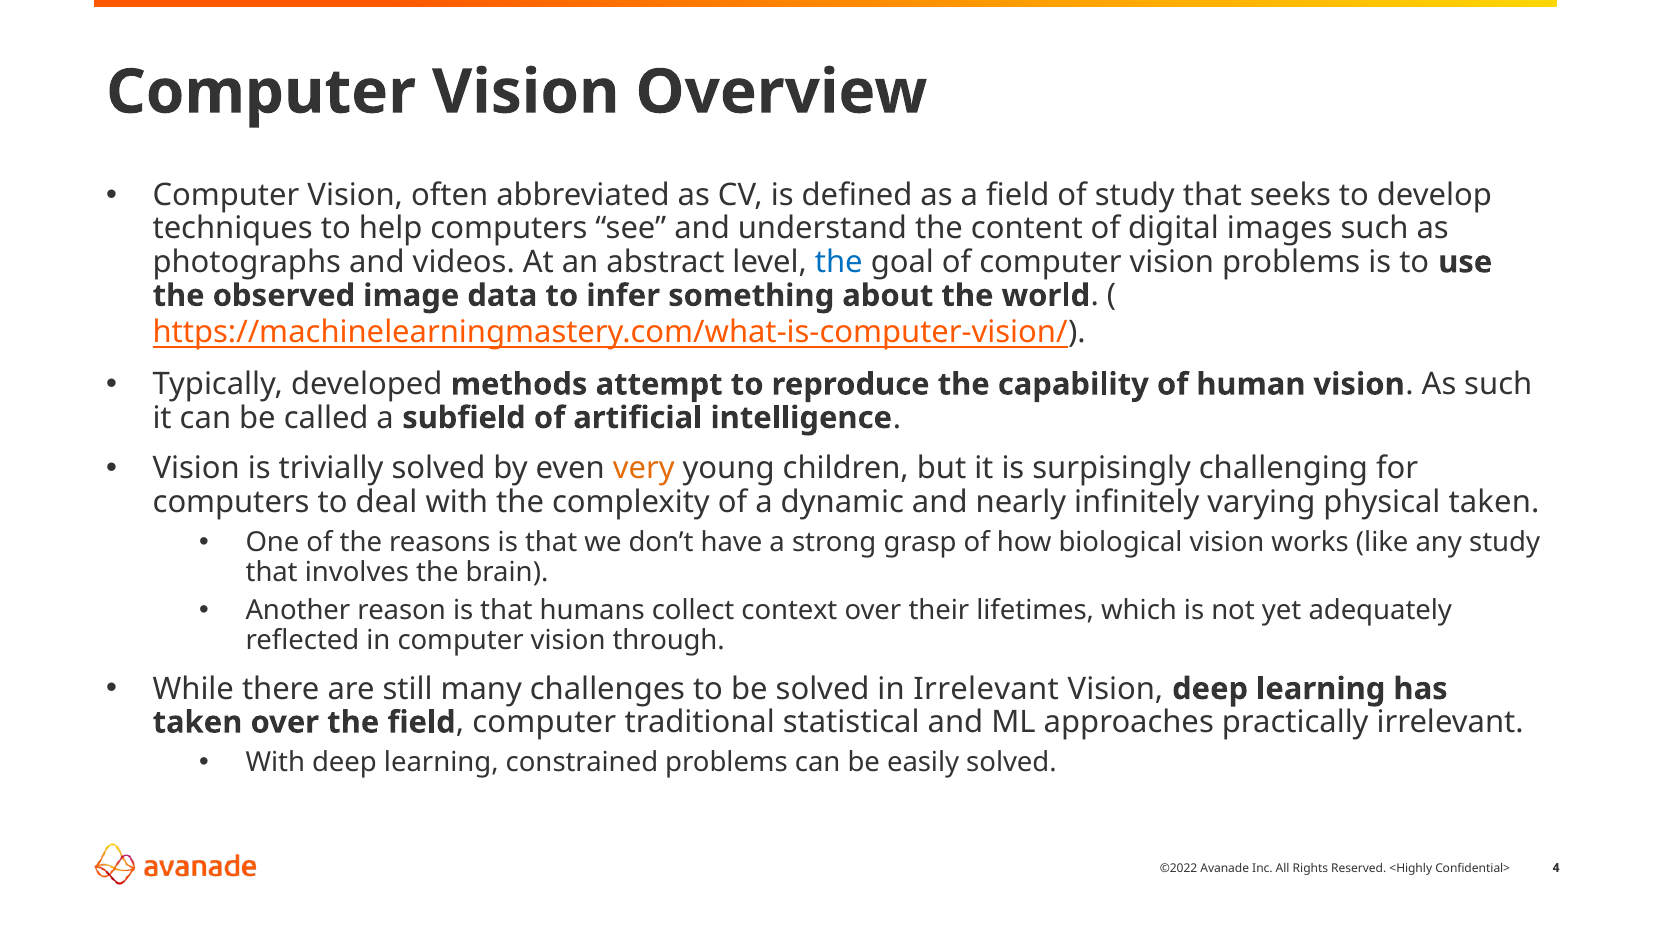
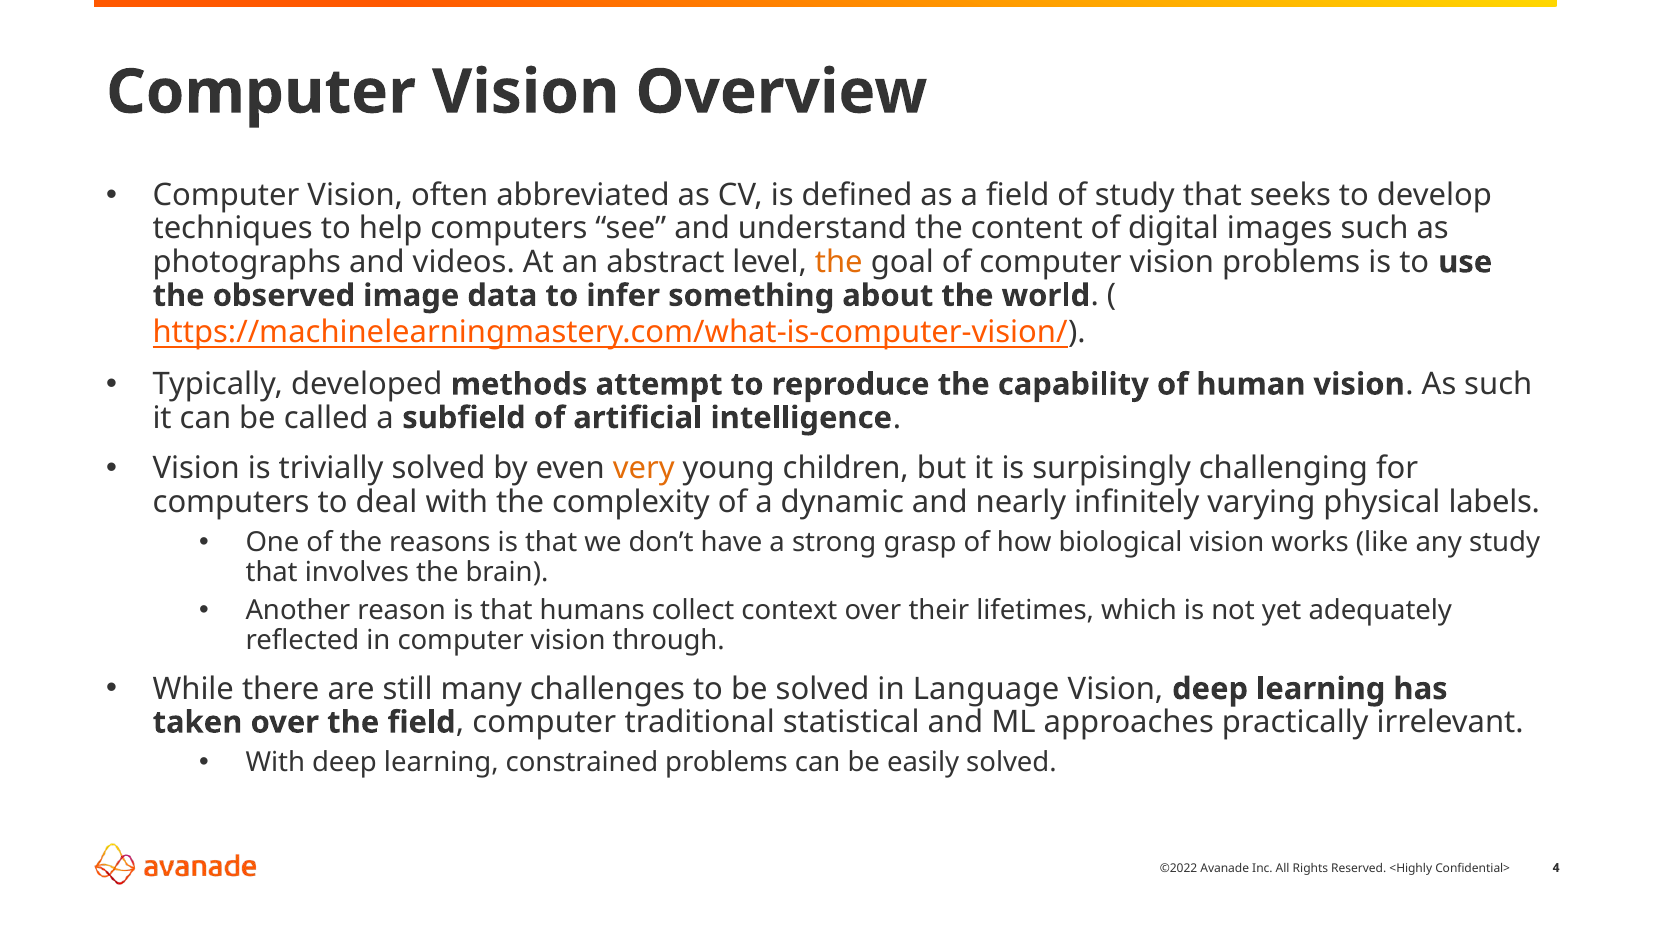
the colour: blue -> orange (839, 262)
physical taken: taken -> labels (1494, 502)
in Irrelevant: Irrelevant -> Language (986, 689)
